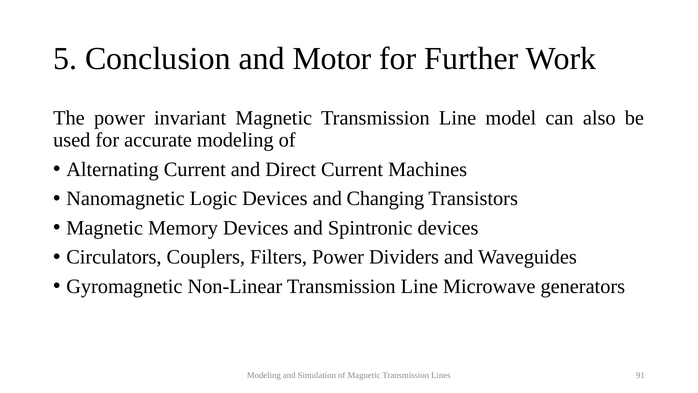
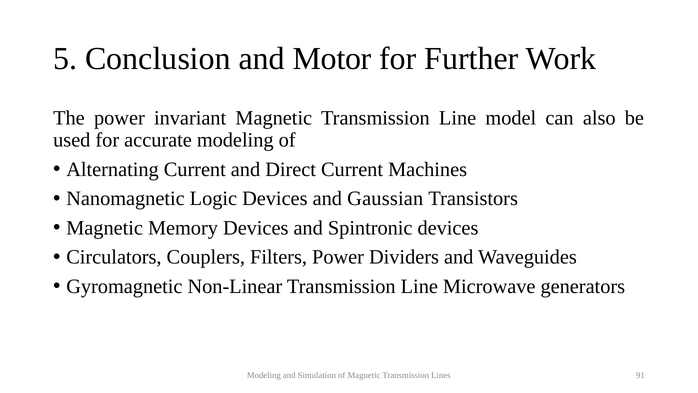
Changing: Changing -> Gaussian (385, 198)
